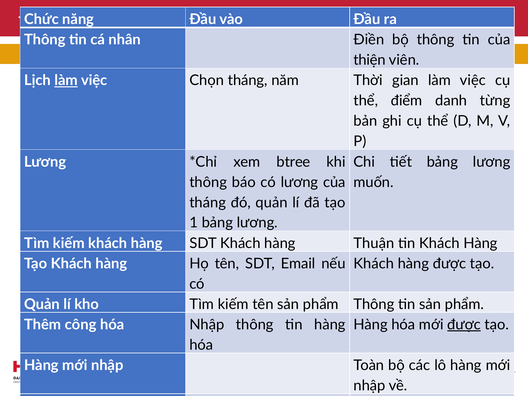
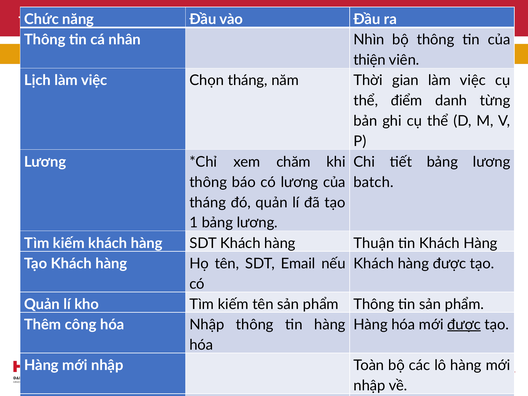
Điền: Điền -> Nhìn (369, 40)
làm underline: present -> none (66, 80)
btree: btree -> chăm (293, 162)
muốn: muốn -> batch (374, 182)
